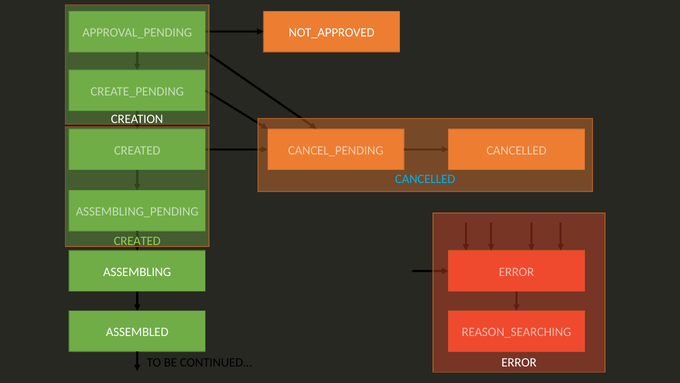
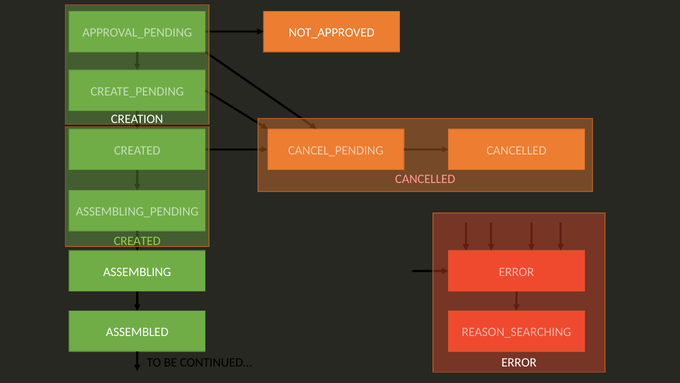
CANCELLED colour: light blue -> pink (425, 179)
